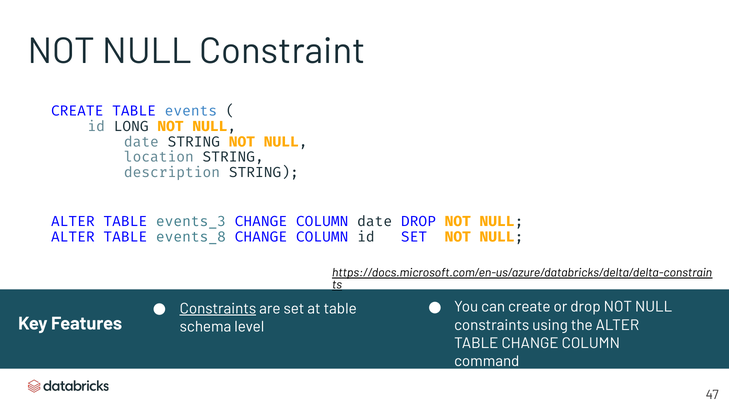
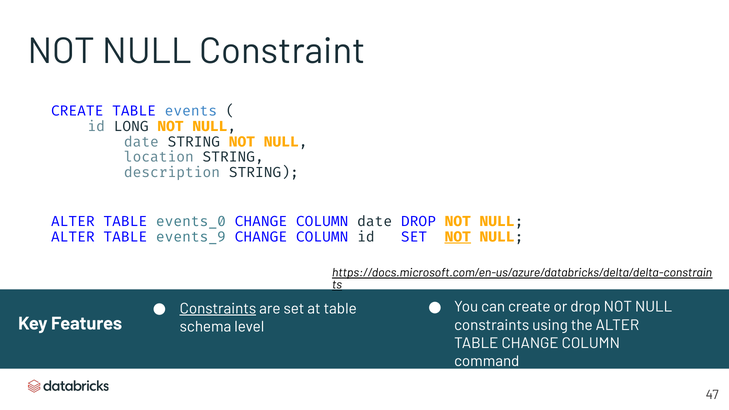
events_3: events_3 -> events_0 (191, 222)
events_8: events_8 -> events_9 (191, 237)
NOT underline: none -> present (458, 237)
